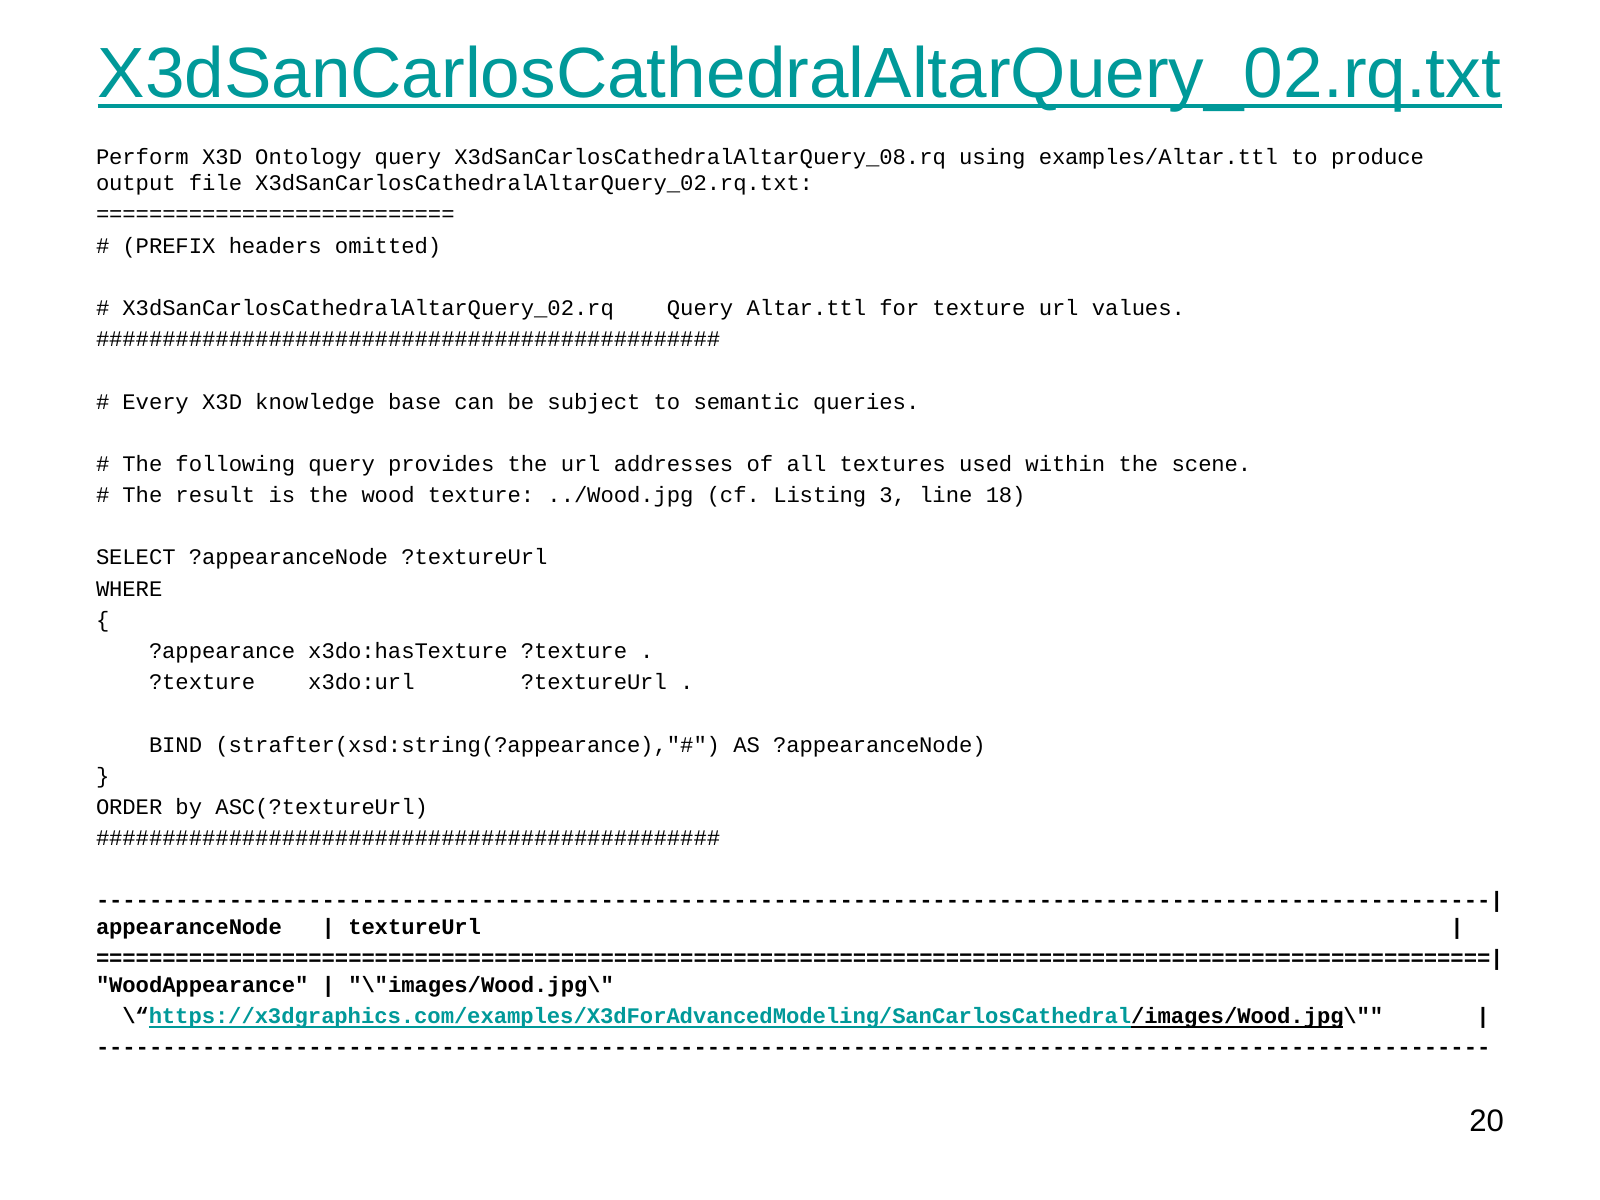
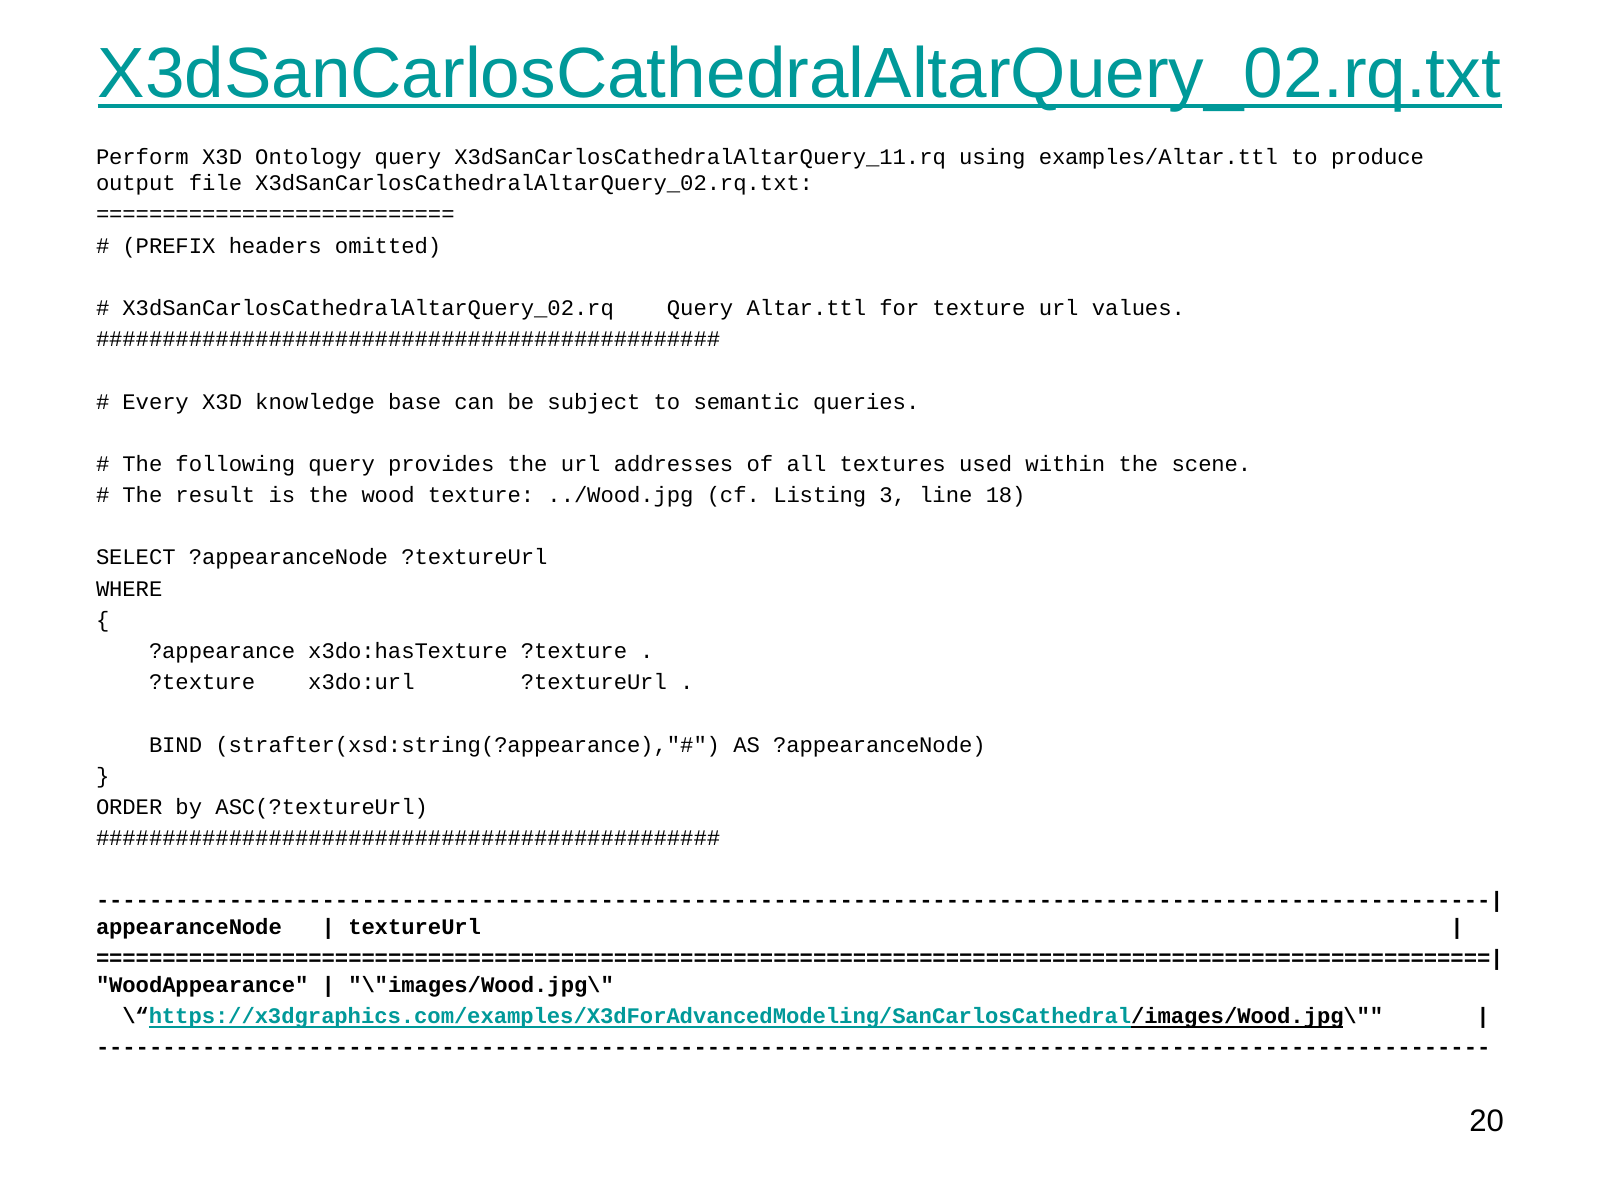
X3dSanCarlosCathedralAltarQuery_08.rq: X3dSanCarlosCathedralAltarQuery_08.rq -> X3dSanCarlosCathedralAltarQuery_11.rq (700, 157)
